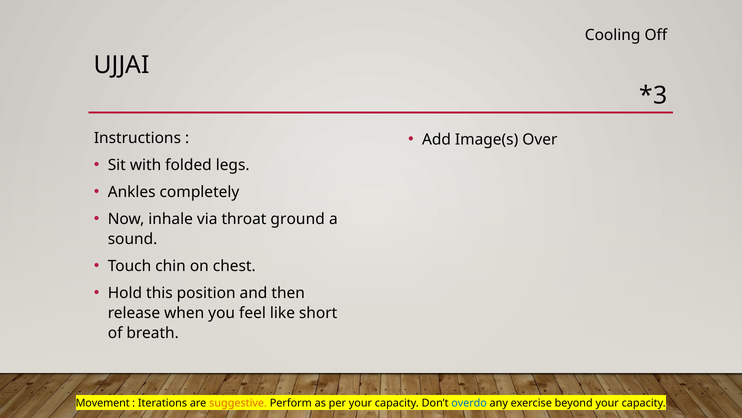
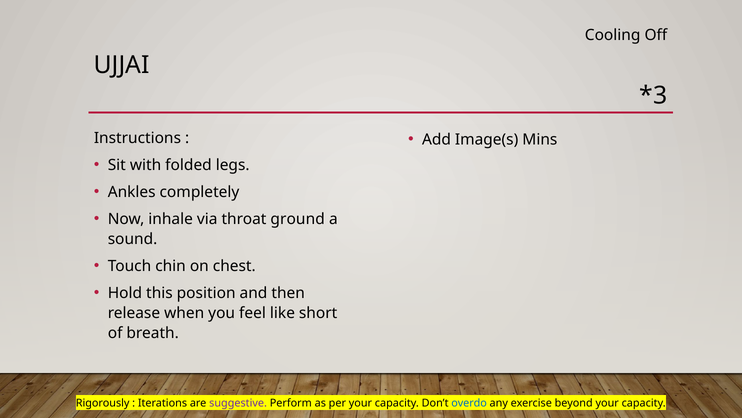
Over: Over -> Mins (540, 140)
Movement: Movement -> Rigorously (103, 402)
suggestive colour: orange -> purple (238, 402)
